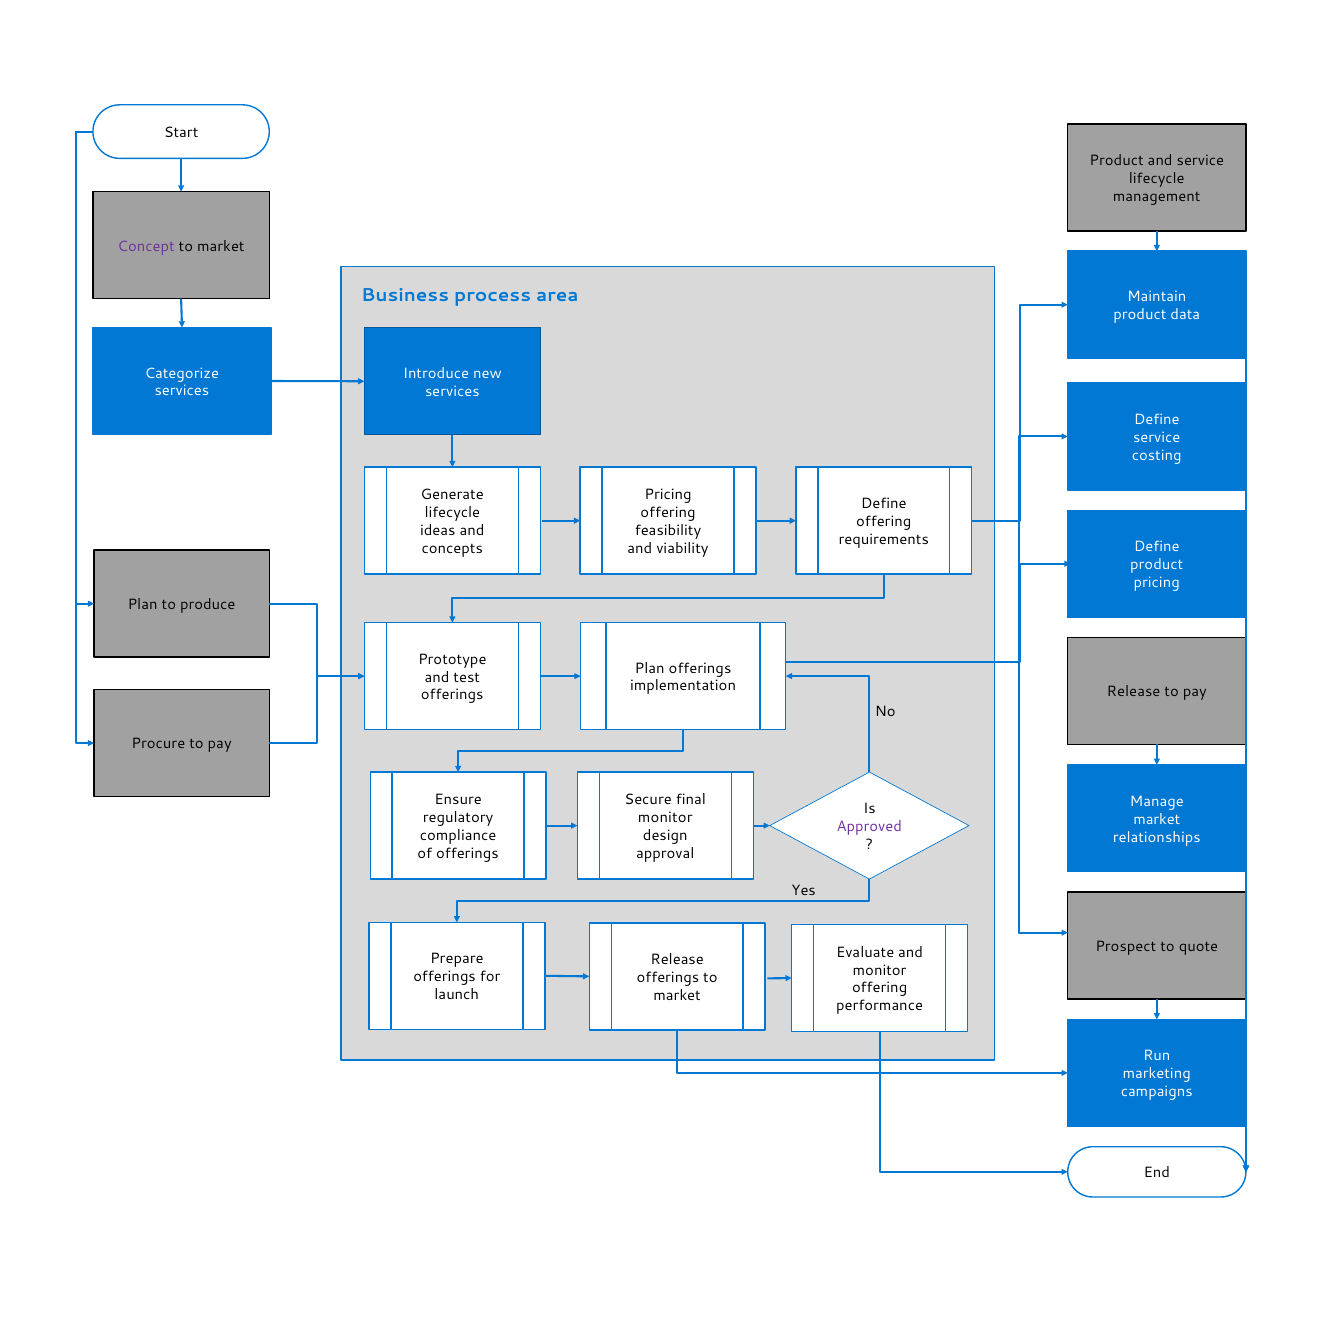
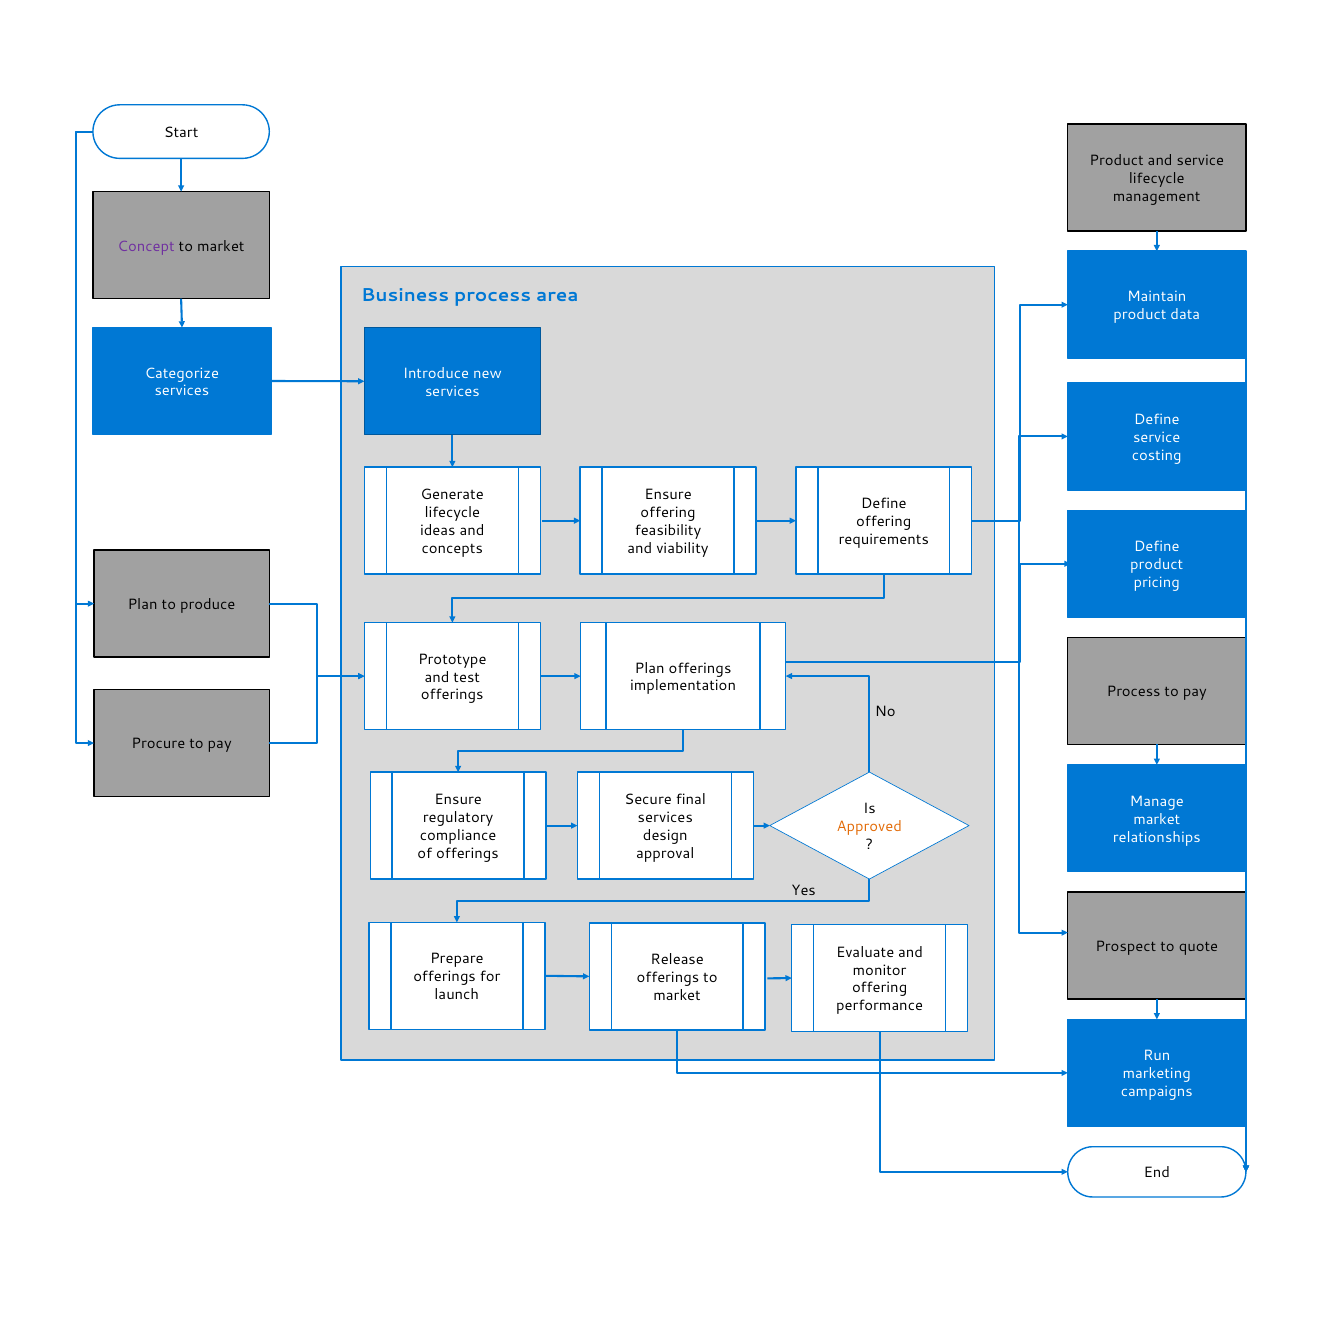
Pricing: Pricing -> Ensure (668, 495)
Release: Release -> Process (1134, 692)
monitor: monitor -> services (665, 818)
Approved colour: purple -> orange (869, 827)
